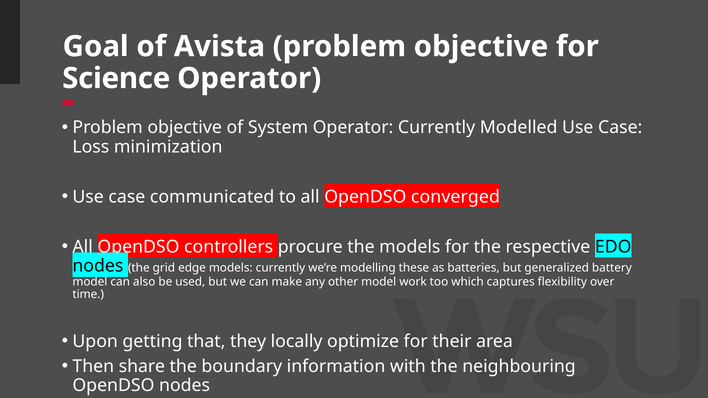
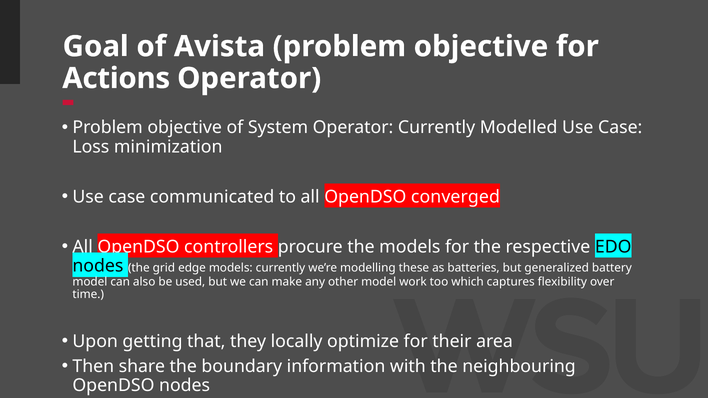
Science: Science -> Actions (116, 78)
